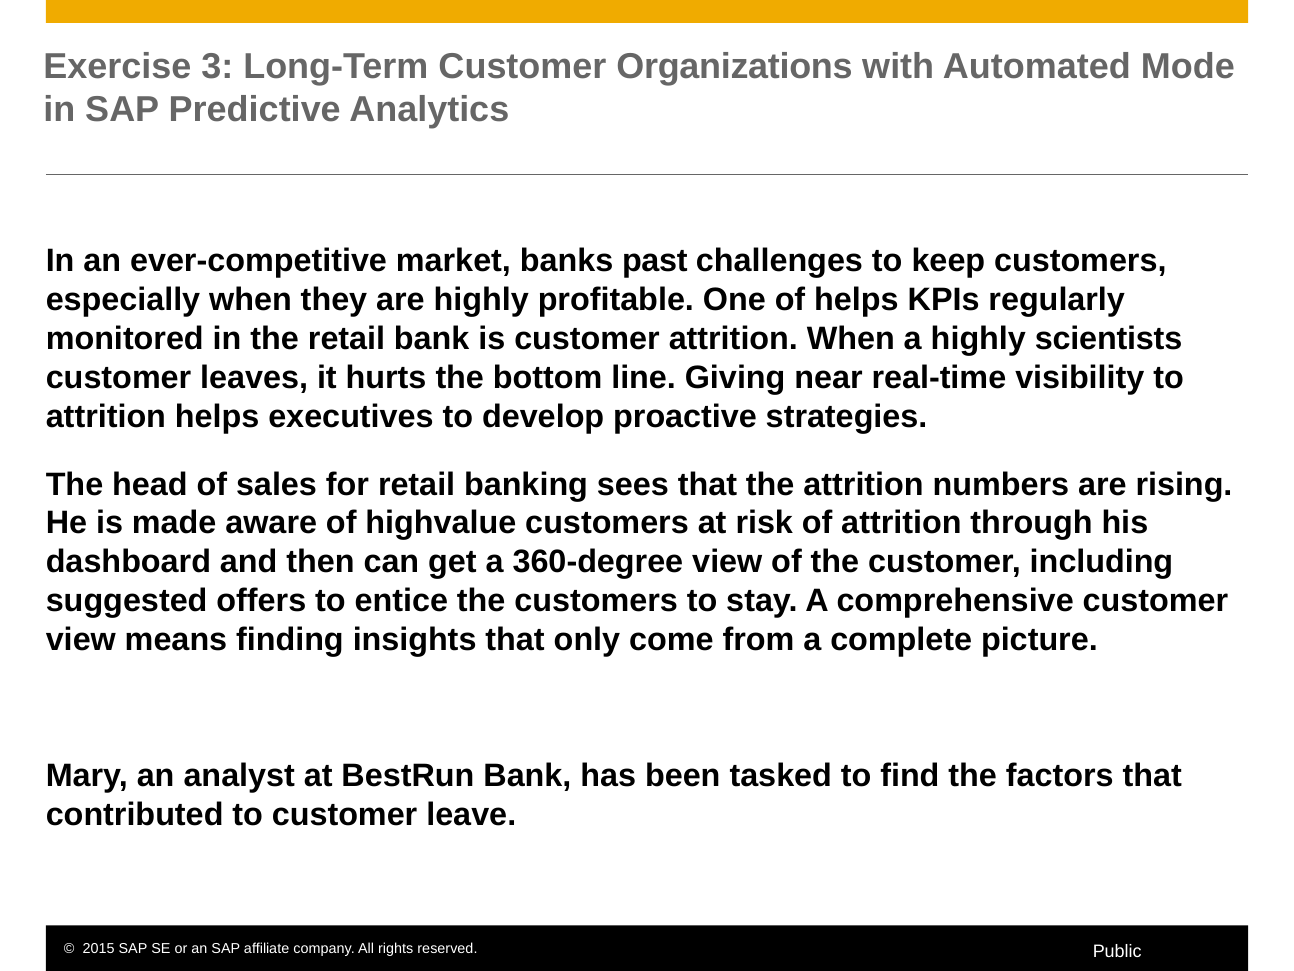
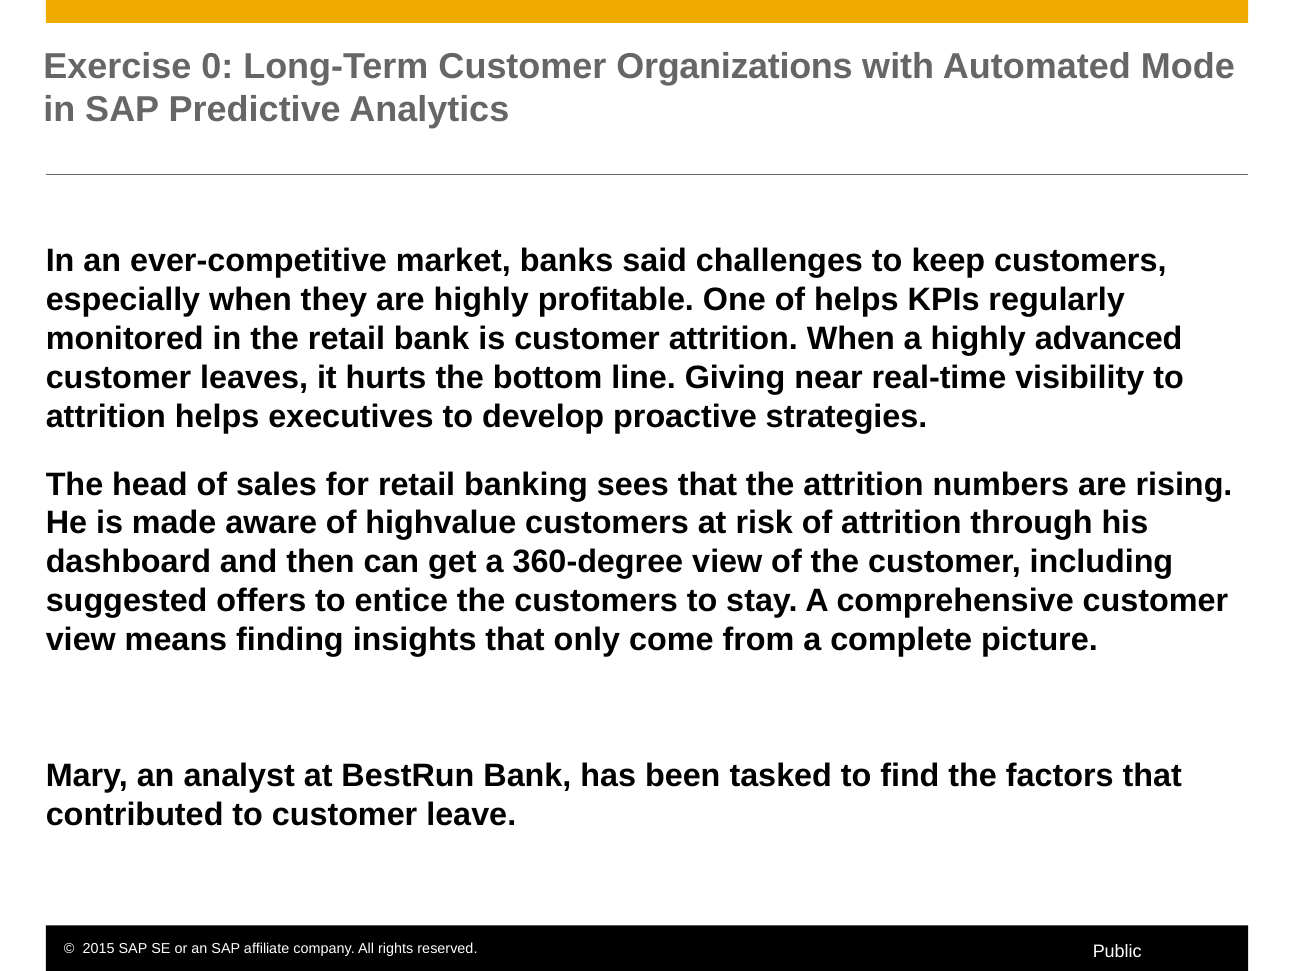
3: 3 -> 0 (217, 67)
past: past -> said (655, 261)
scientists: scientists -> advanced (1109, 339)
